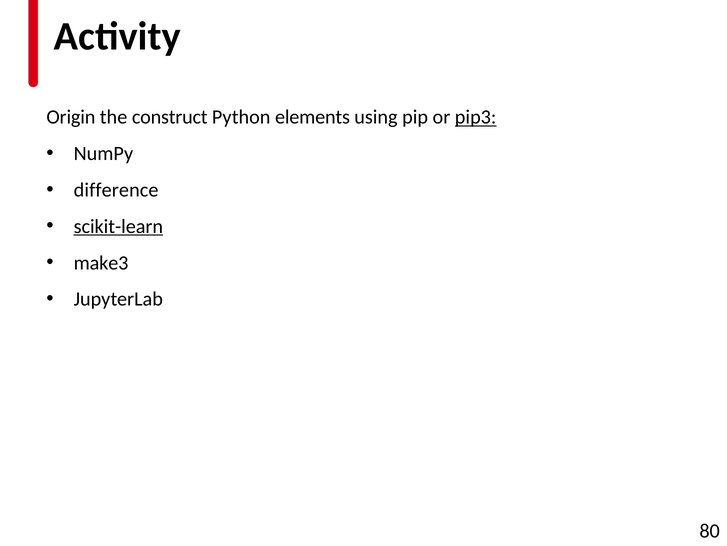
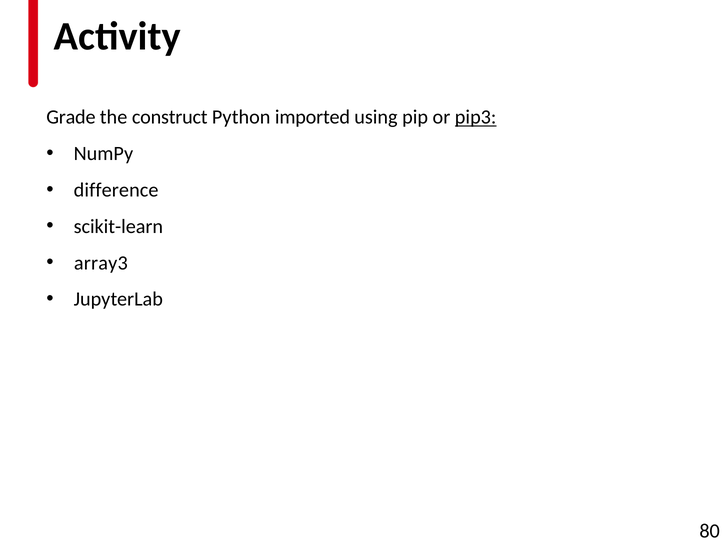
Origin: Origin -> Grade (71, 117)
elements: elements -> imported (313, 117)
scikit-learn underline: present -> none (118, 226)
make3: make3 -> array3 (101, 262)
